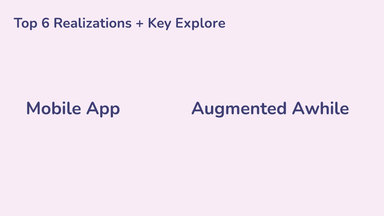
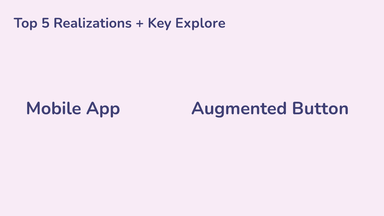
6: 6 -> 5 (45, 23)
Awhile: Awhile -> Button (320, 108)
